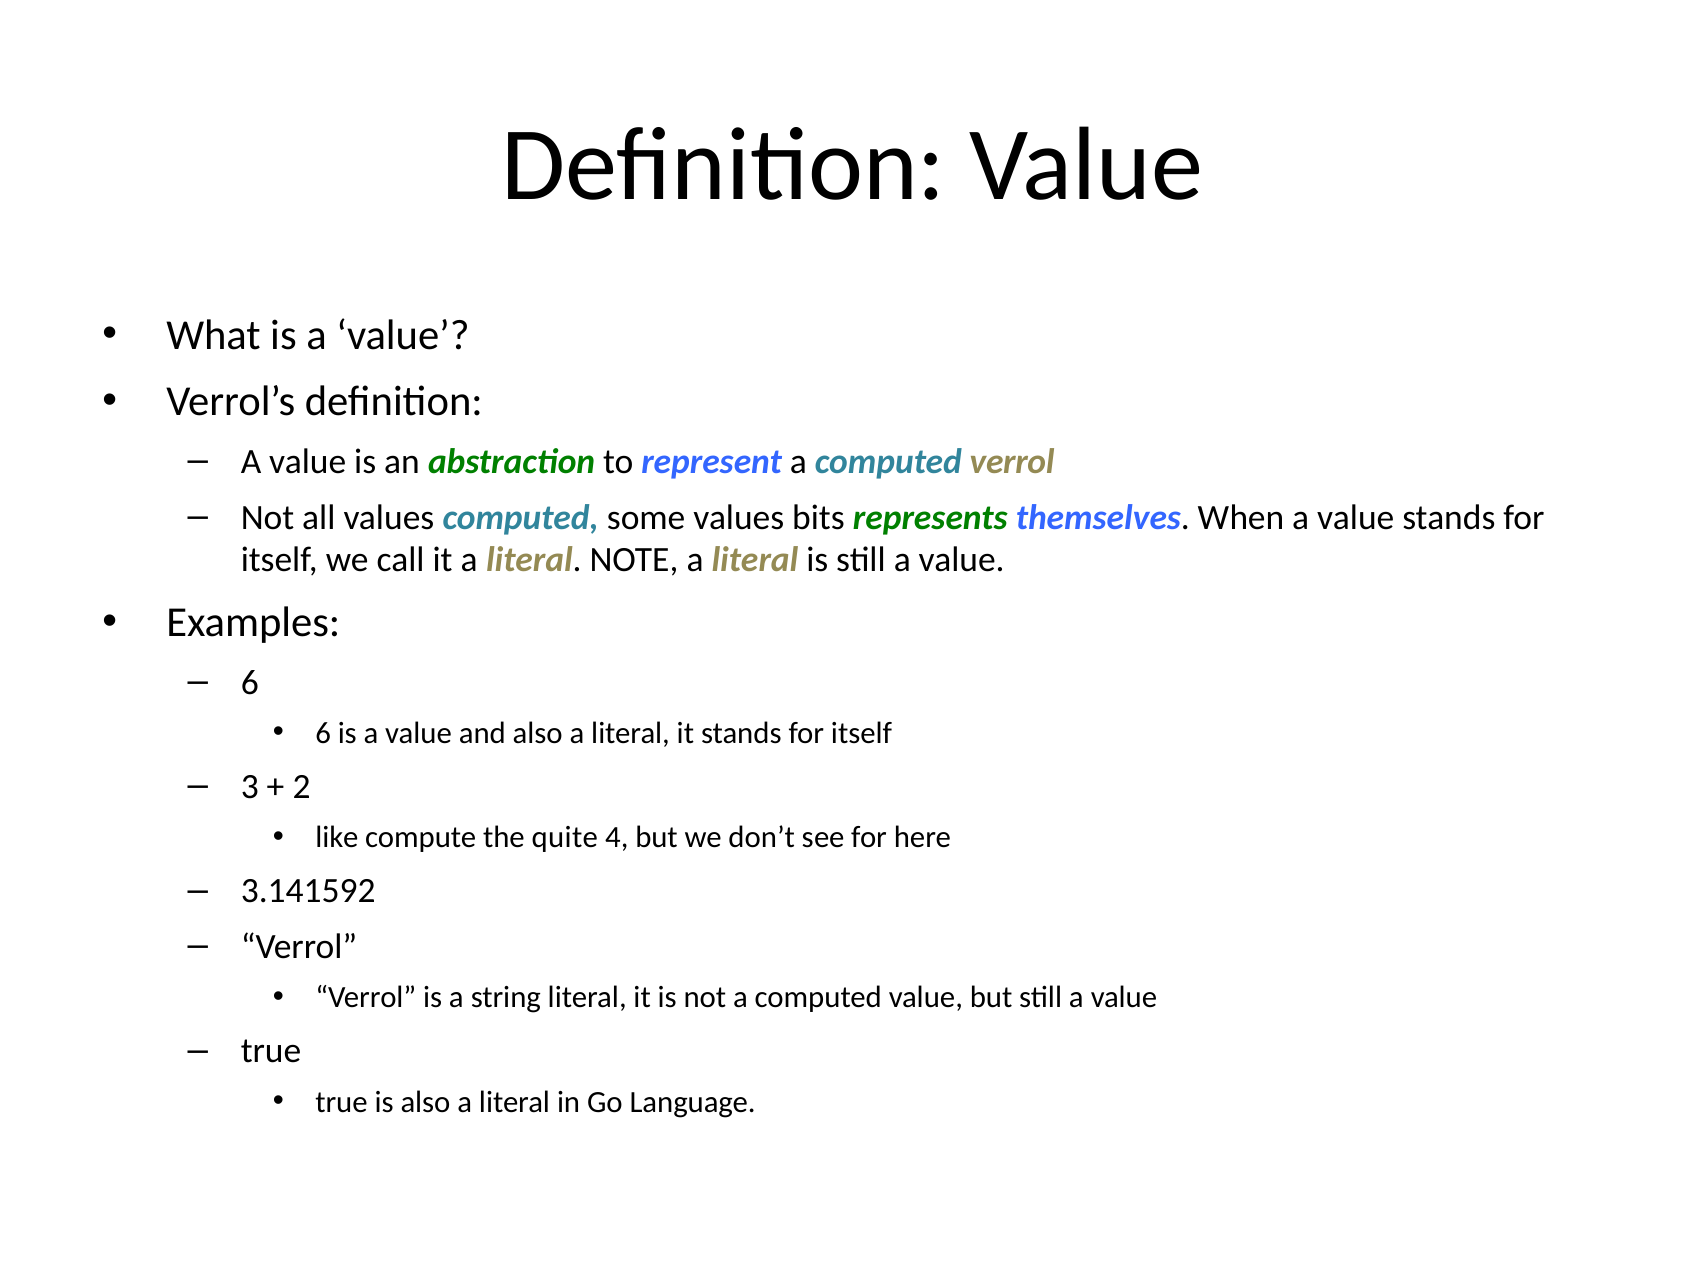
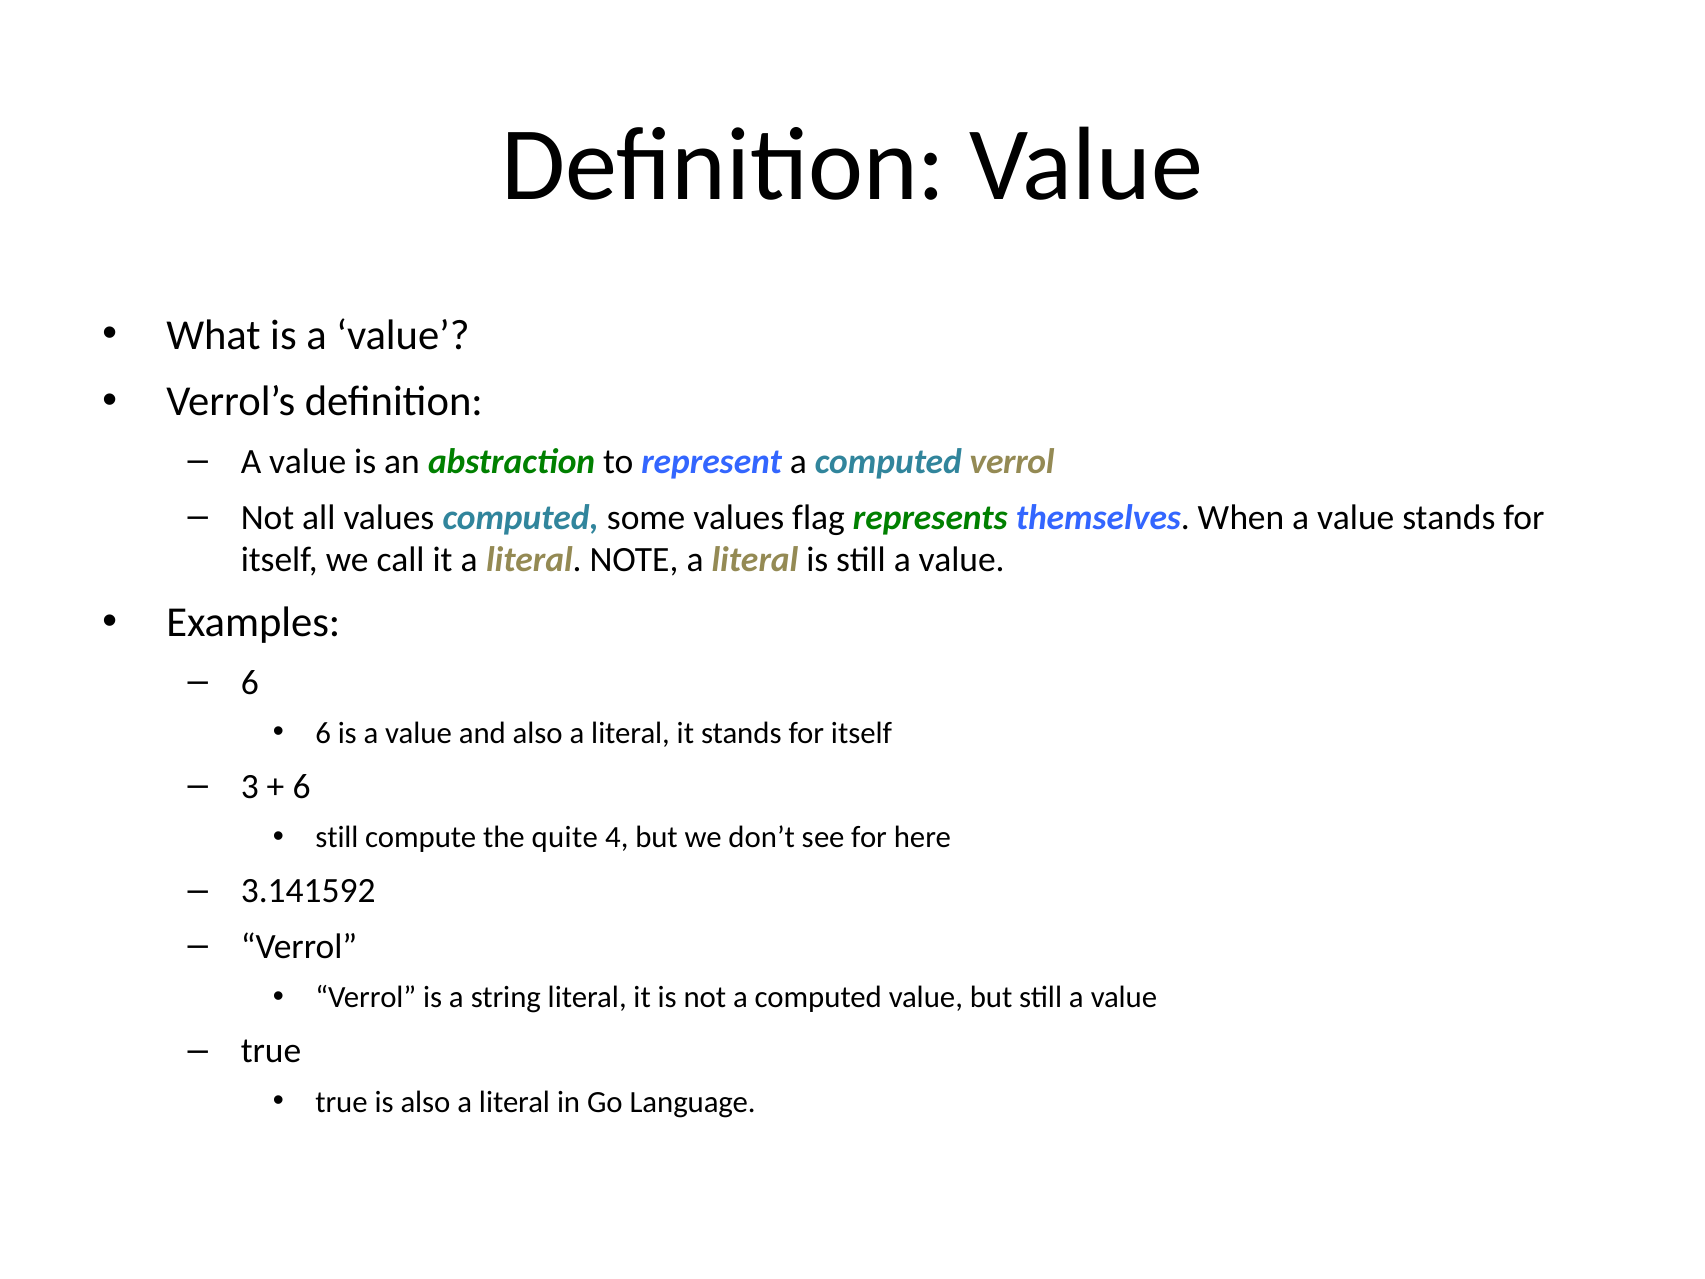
bits: bits -> flag (818, 517)
2: 2 -> 6 (301, 786)
like: like -> still (337, 837)
